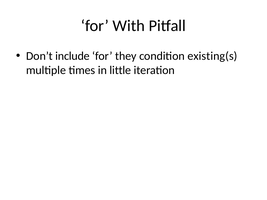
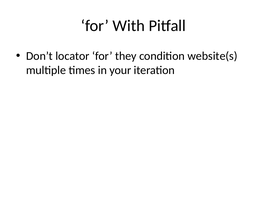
include: include -> locator (72, 56)
existing(s: existing(s -> website(s (212, 56)
little: little -> your (120, 70)
